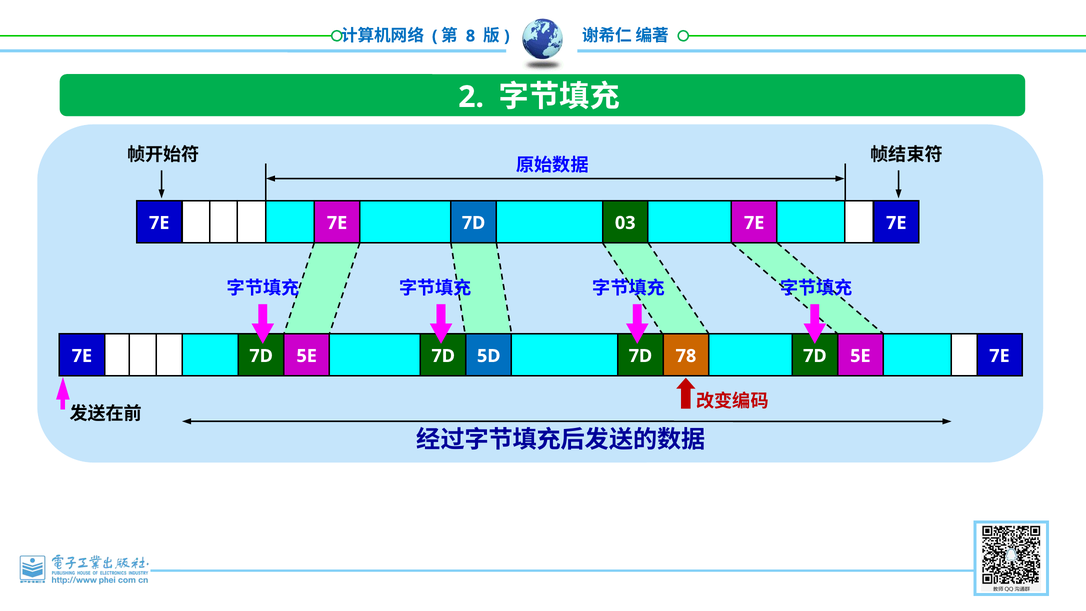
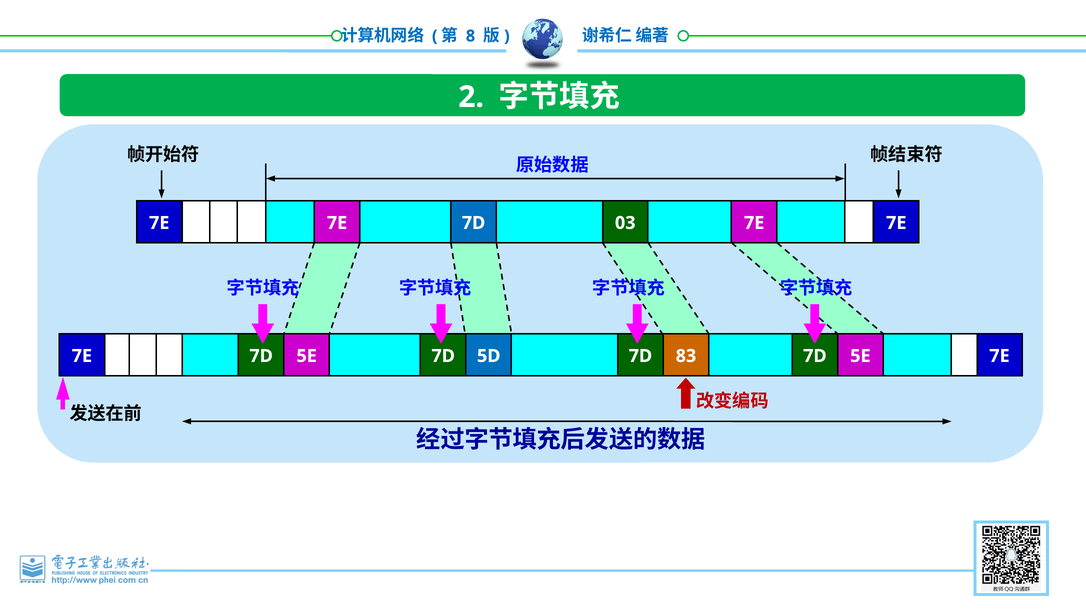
78: 78 -> 83 (686, 356)
